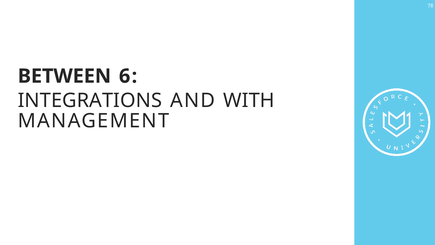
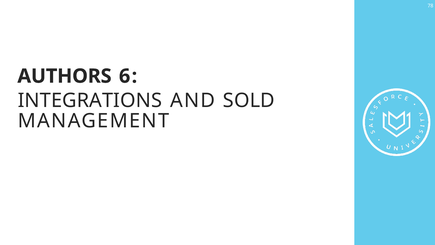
BETWEEN: BETWEEN -> AUTHORS (64, 76)
WITH: WITH -> SOLD (249, 100)
